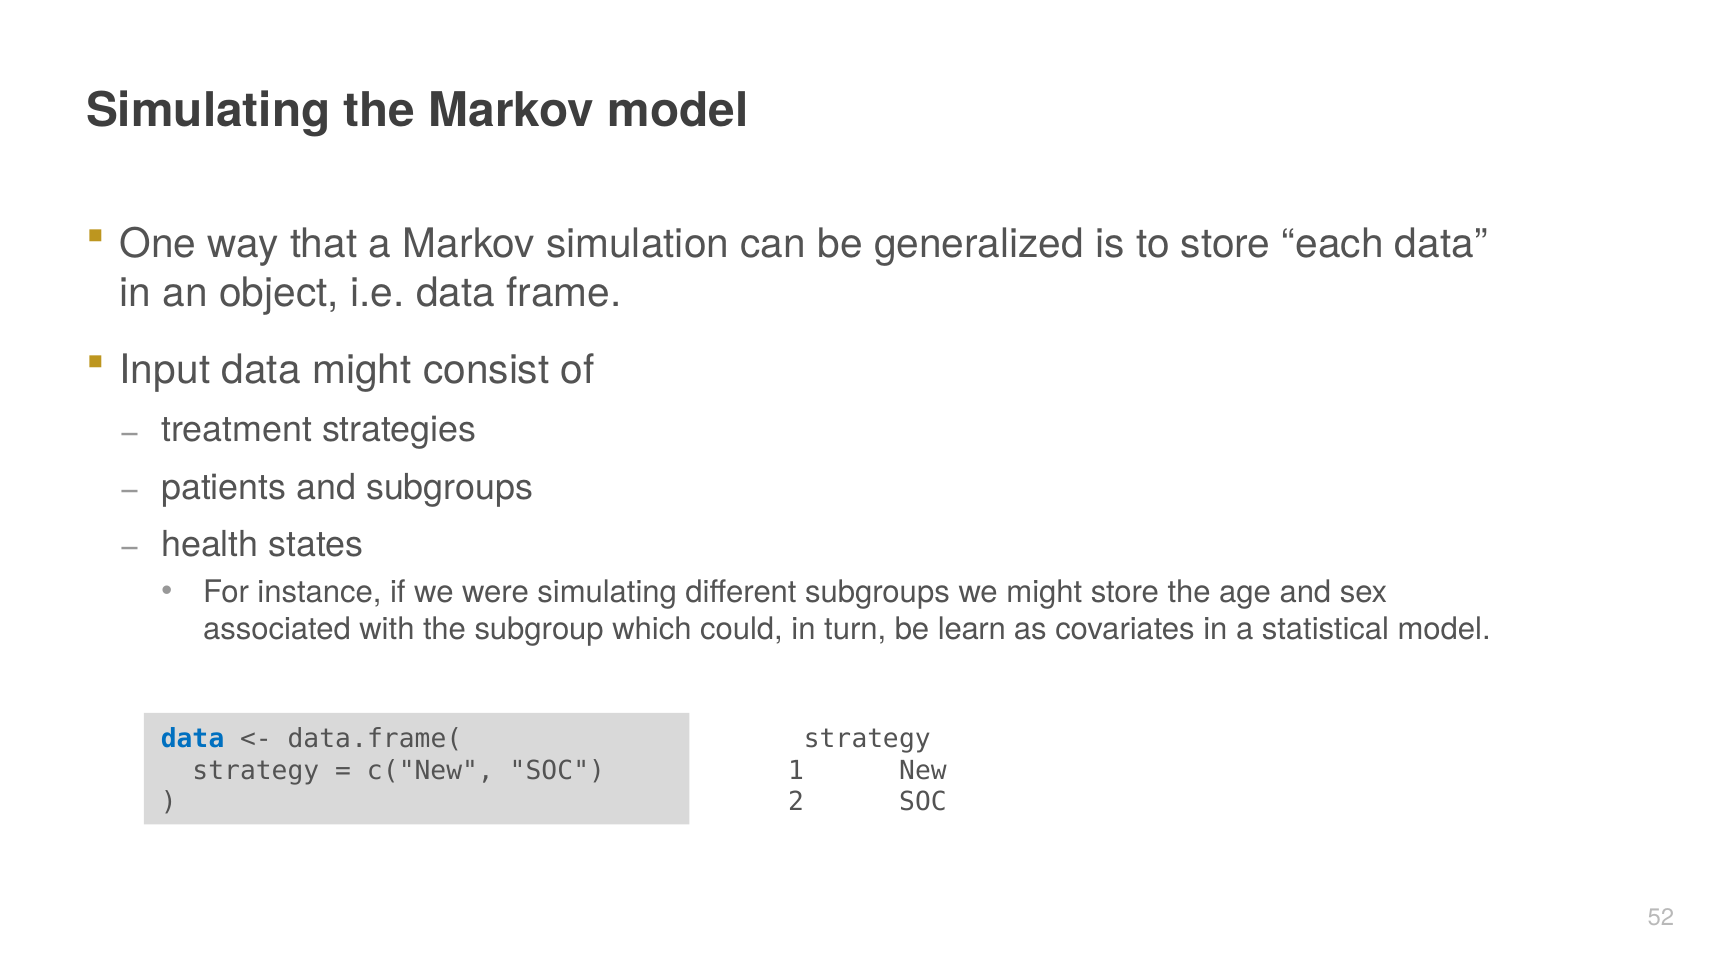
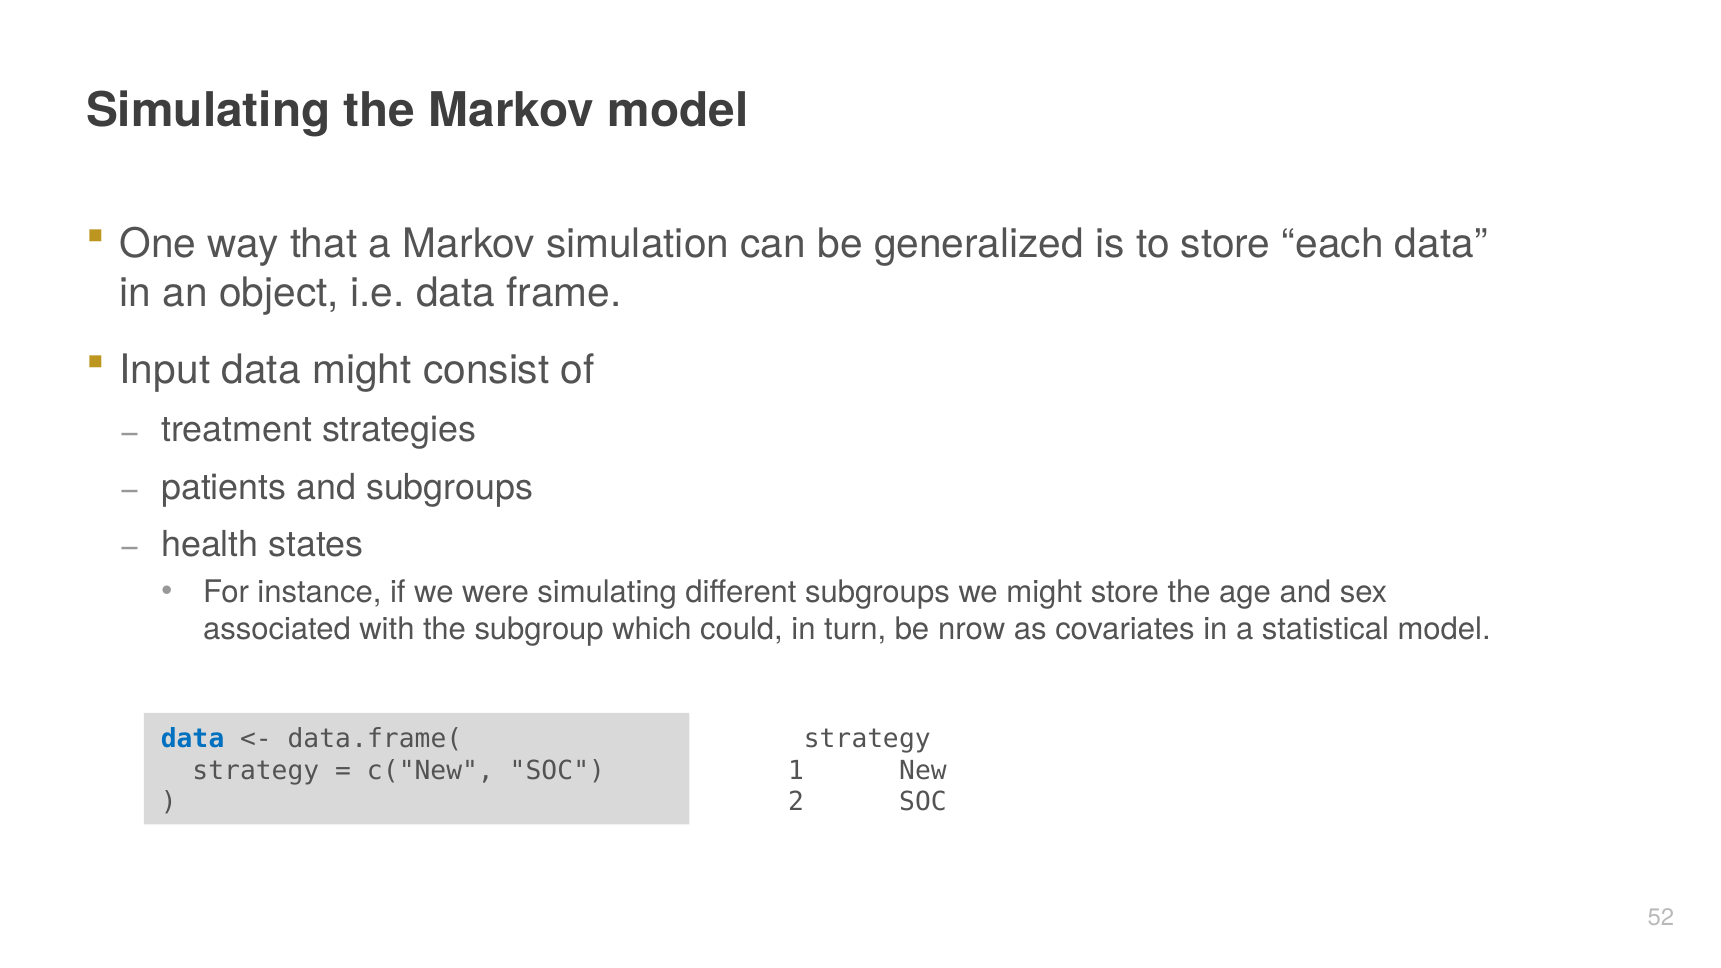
learn: learn -> nrow (972, 629)
